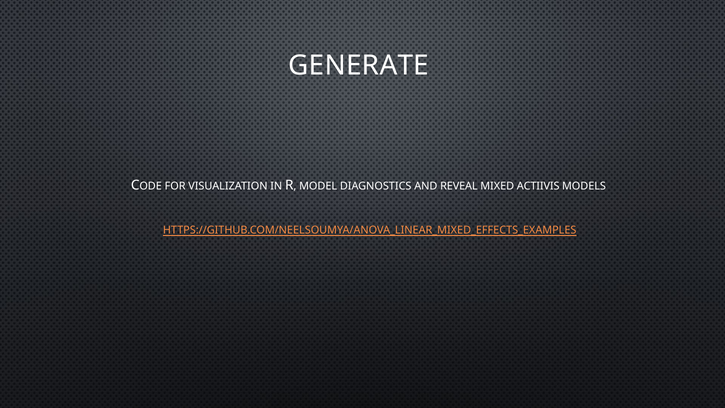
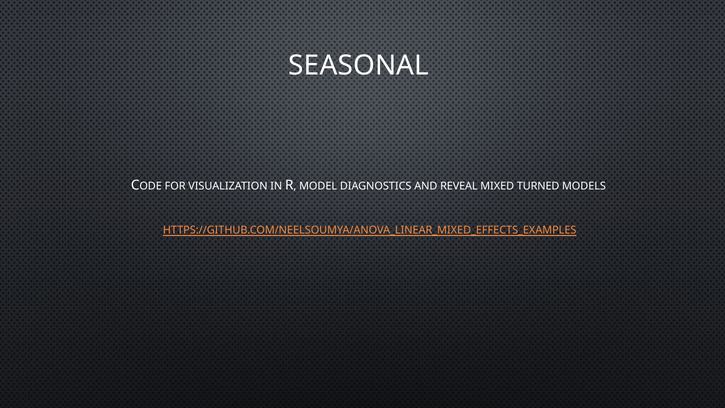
GENERATE: GENERATE -> SEASONAL (359, 66)
ACTIIVIS: ACTIIVIS -> TURNED (538, 186)
